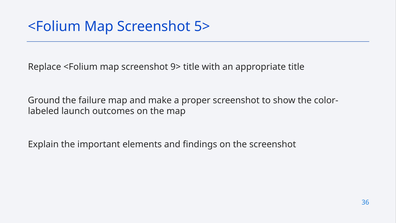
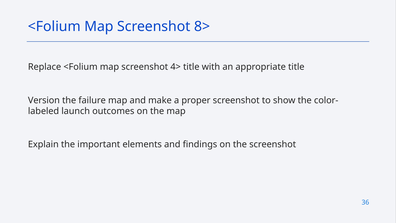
5>: 5> -> 8> (202, 26)
9>: 9> -> 4> (176, 67)
Ground: Ground -> Version (44, 100)
